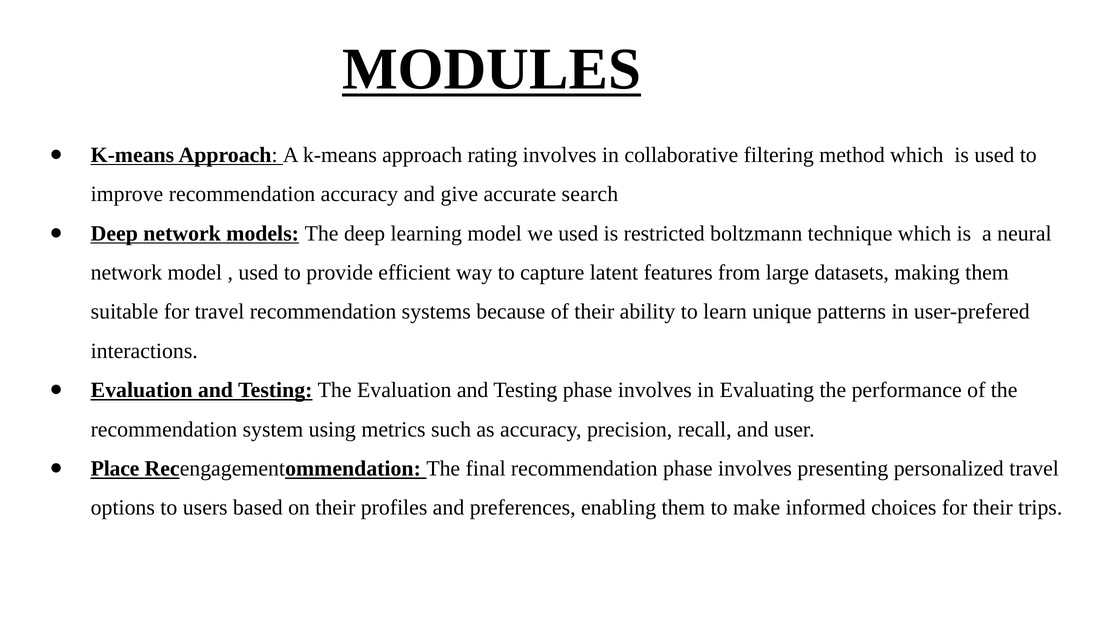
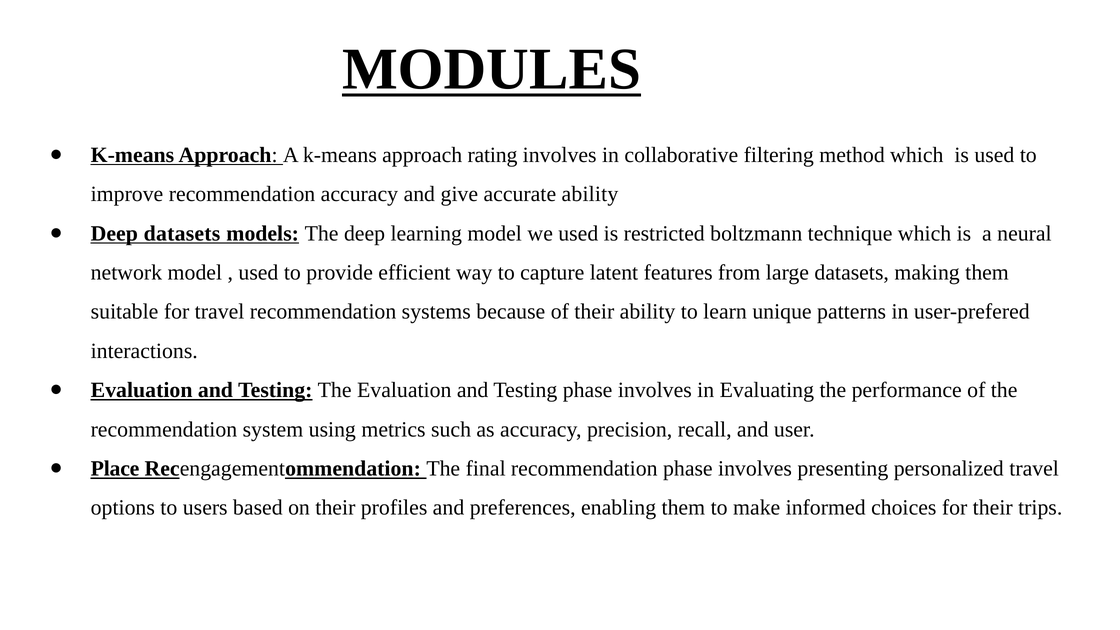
accurate search: search -> ability (590, 194)
Deep network: network -> datasets (182, 233)
